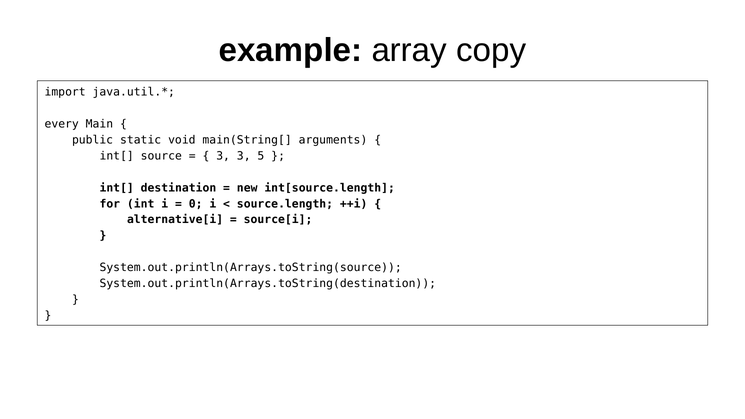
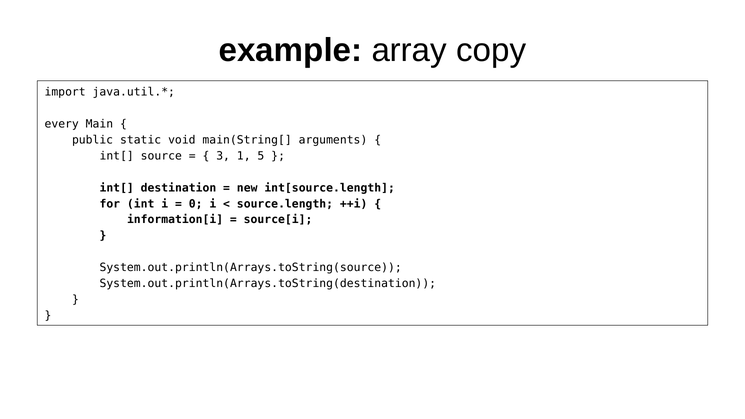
3 3: 3 -> 1 (244, 156)
alternative[i: alternative[i -> information[i (175, 220)
